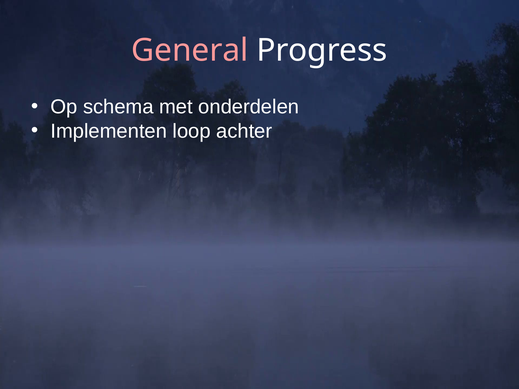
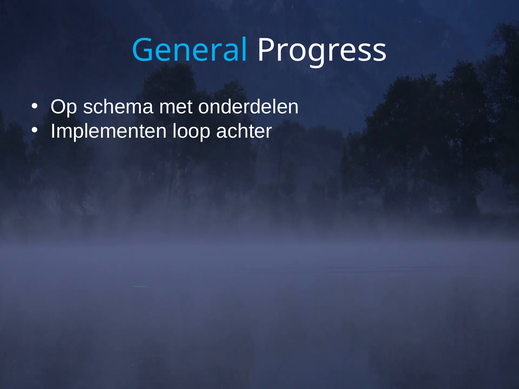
General colour: pink -> light blue (190, 50)
